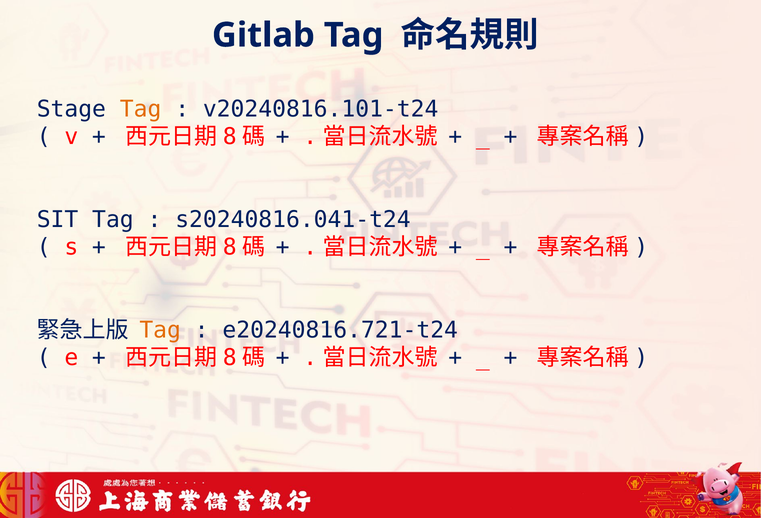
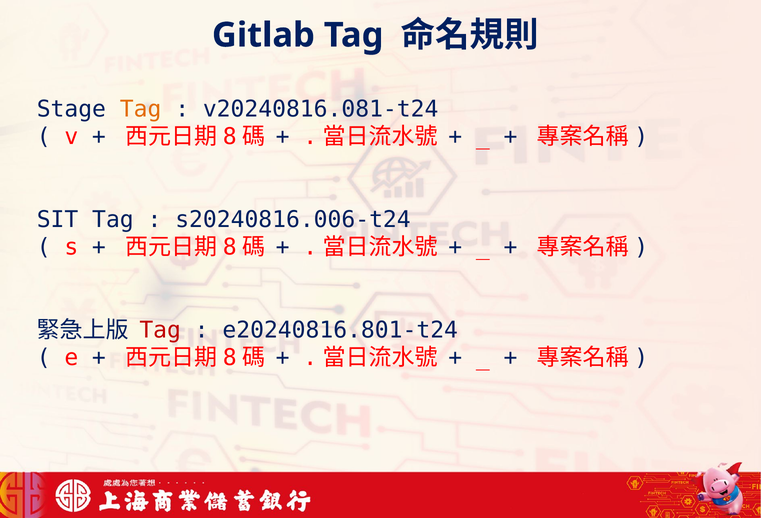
v20240816.101-t24: v20240816.101-t24 -> v20240816.081-t24 (321, 109)
s20240816.041-t24: s20240816.041-t24 -> s20240816.006-t24 (293, 219)
Tag colour: orange -> red (160, 330)
e20240816.721-t24: e20240816.721-t24 -> e20240816.801-t24 (340, 330)
